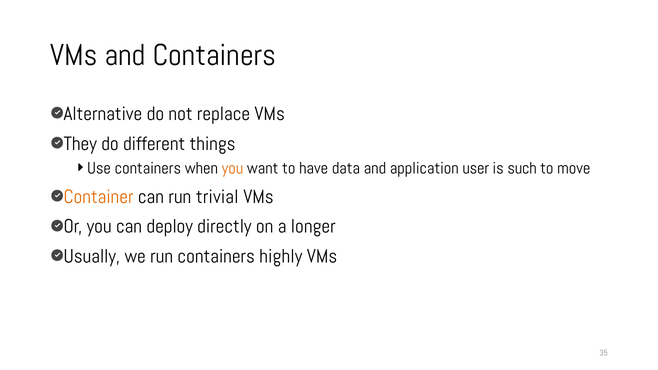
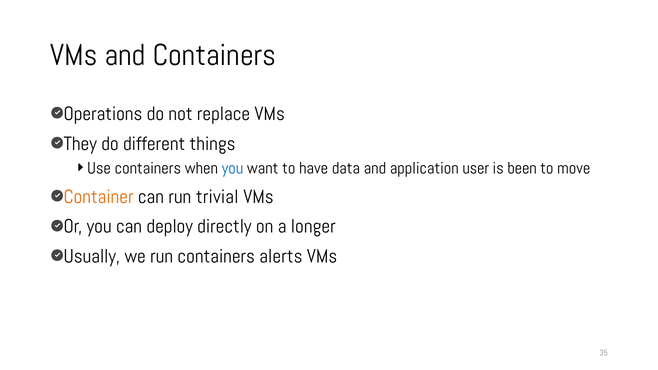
Alternative: Alternative -> Operations (103, 114)
you colour: orange -> blue (233, 168)
such: such -> been (522, 168)
highly: highly -> alerts (281, 257)
